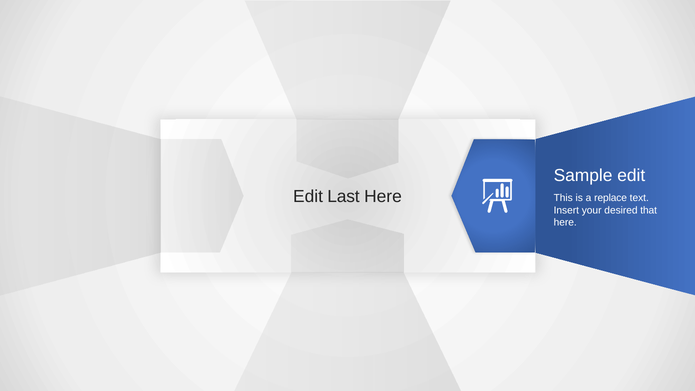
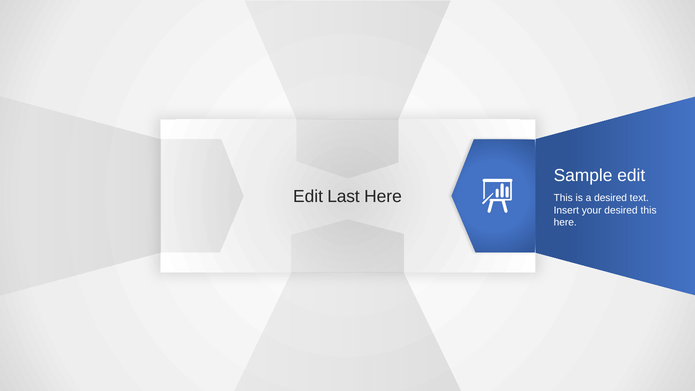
a replace: replace -> desired (611, 198)
desired that: that -> this (649, 210)
